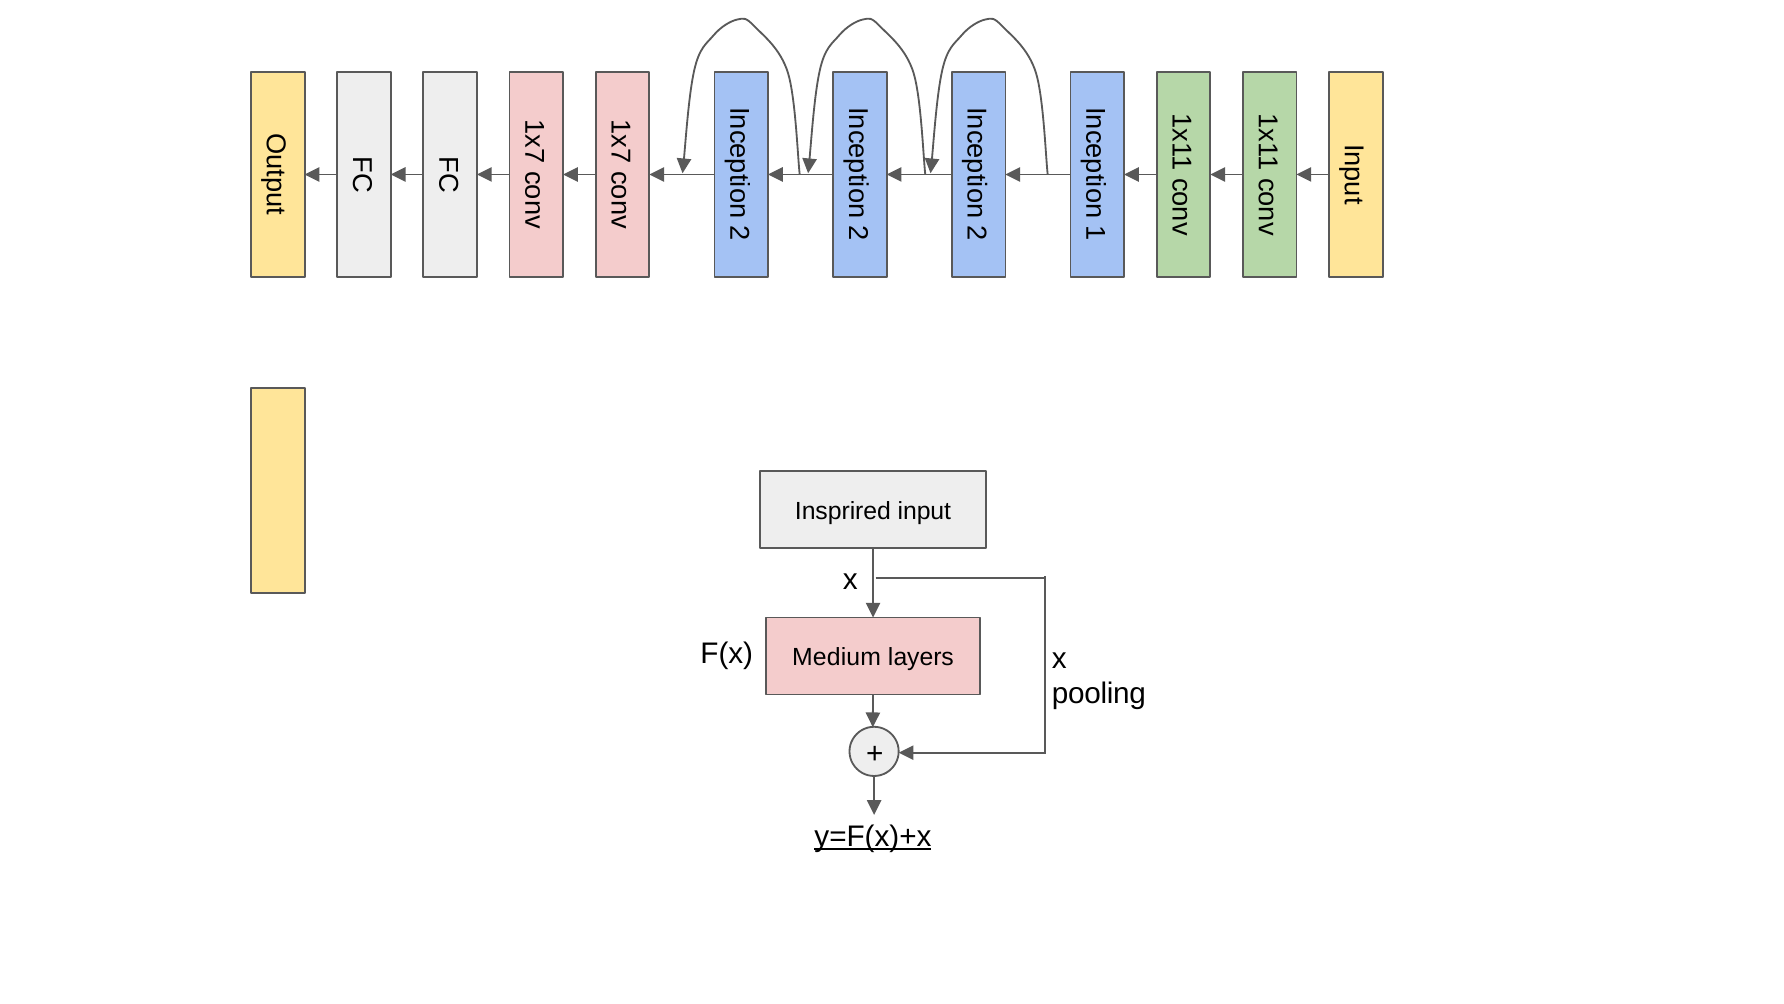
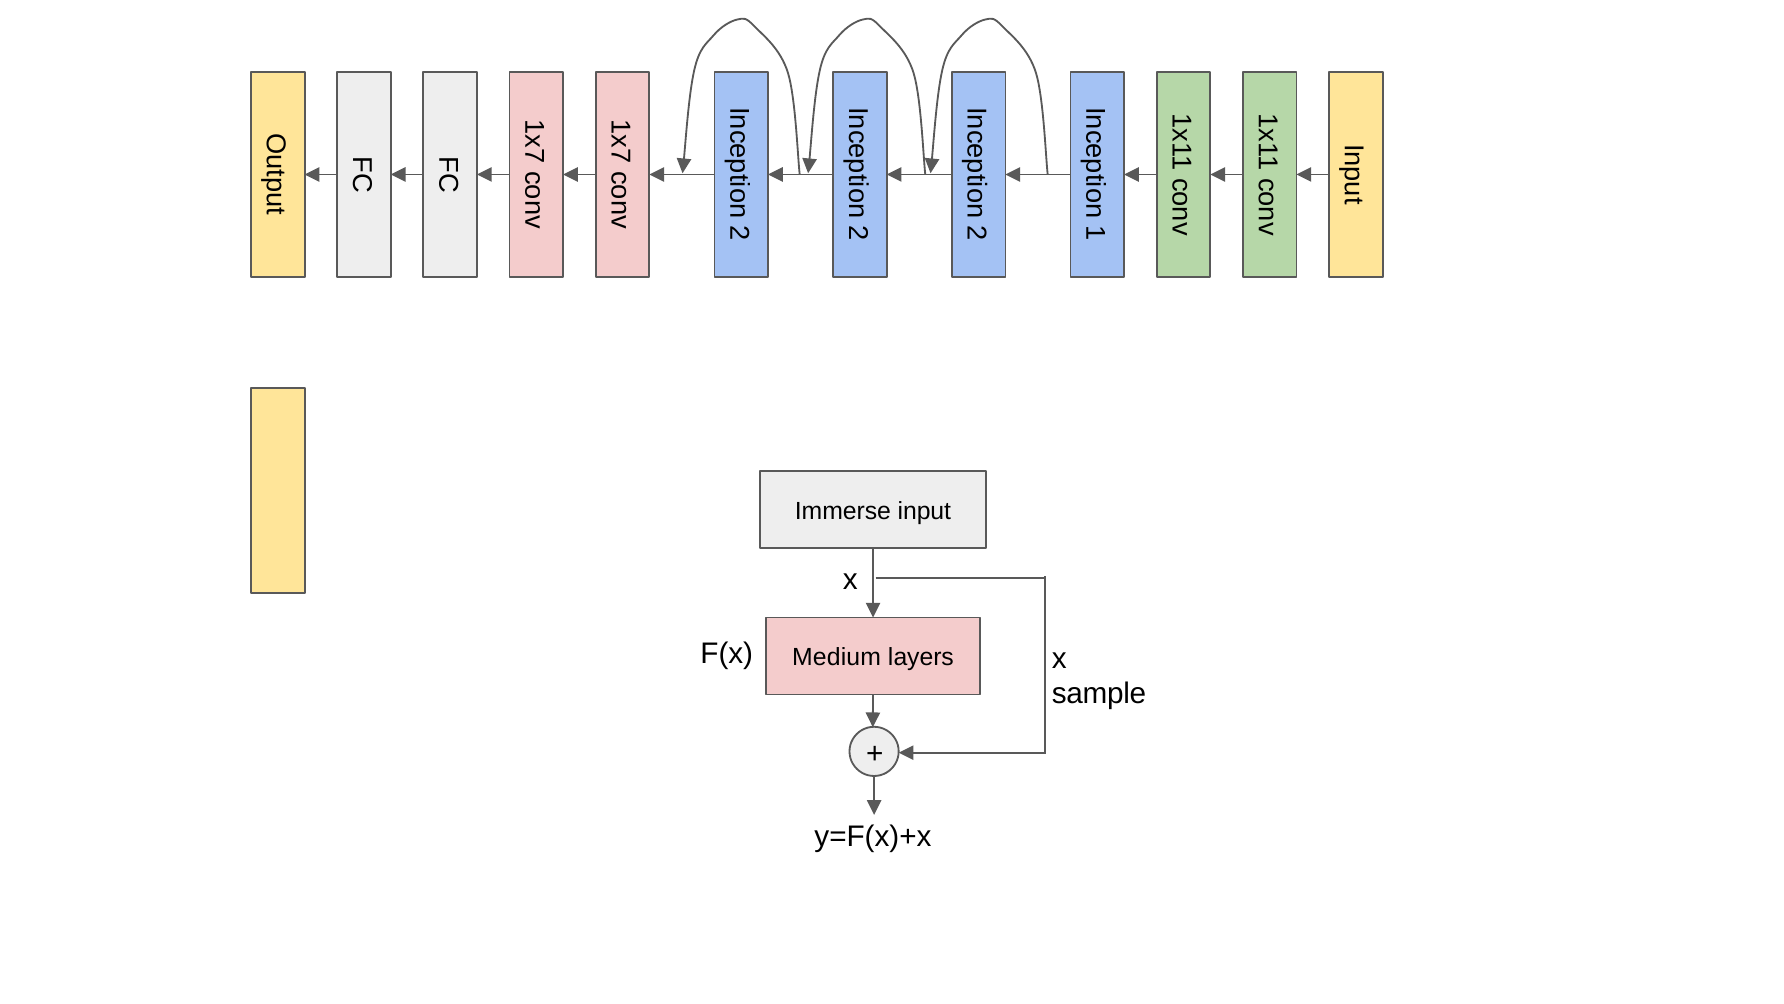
Insprired: Insprired -> Immerse (843, 511)
pooling: pooling -> sample (1099, 694)
y=F(x)+x underline: present -> none (873, 836)
